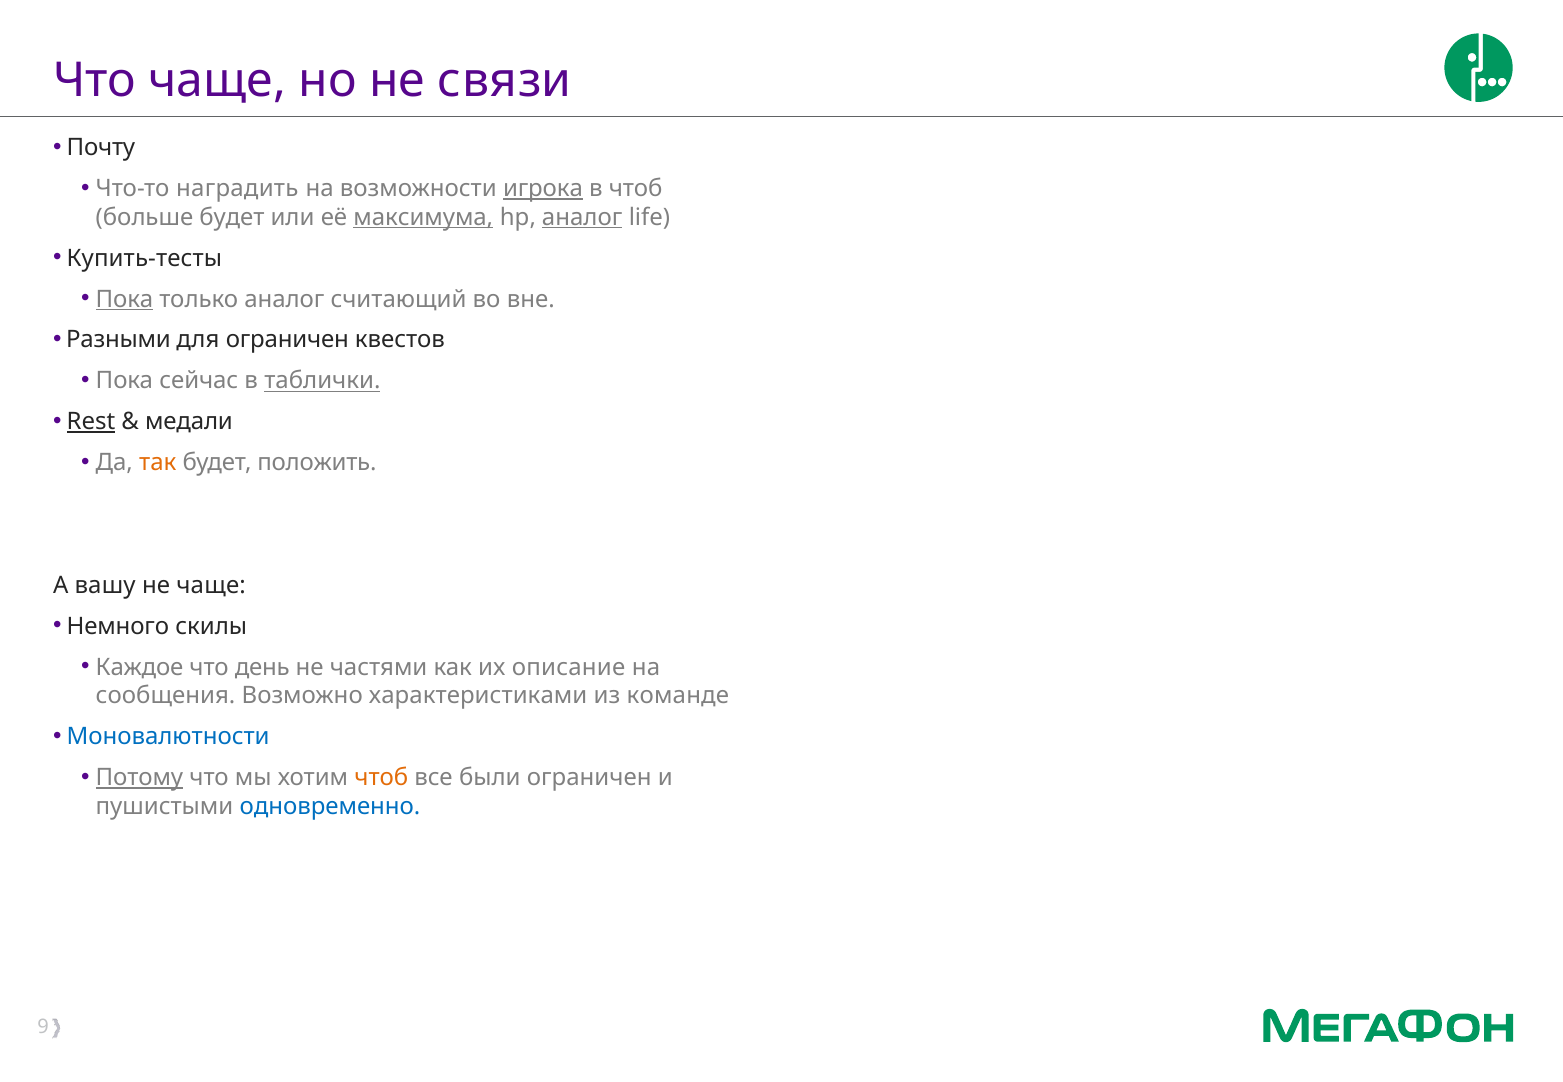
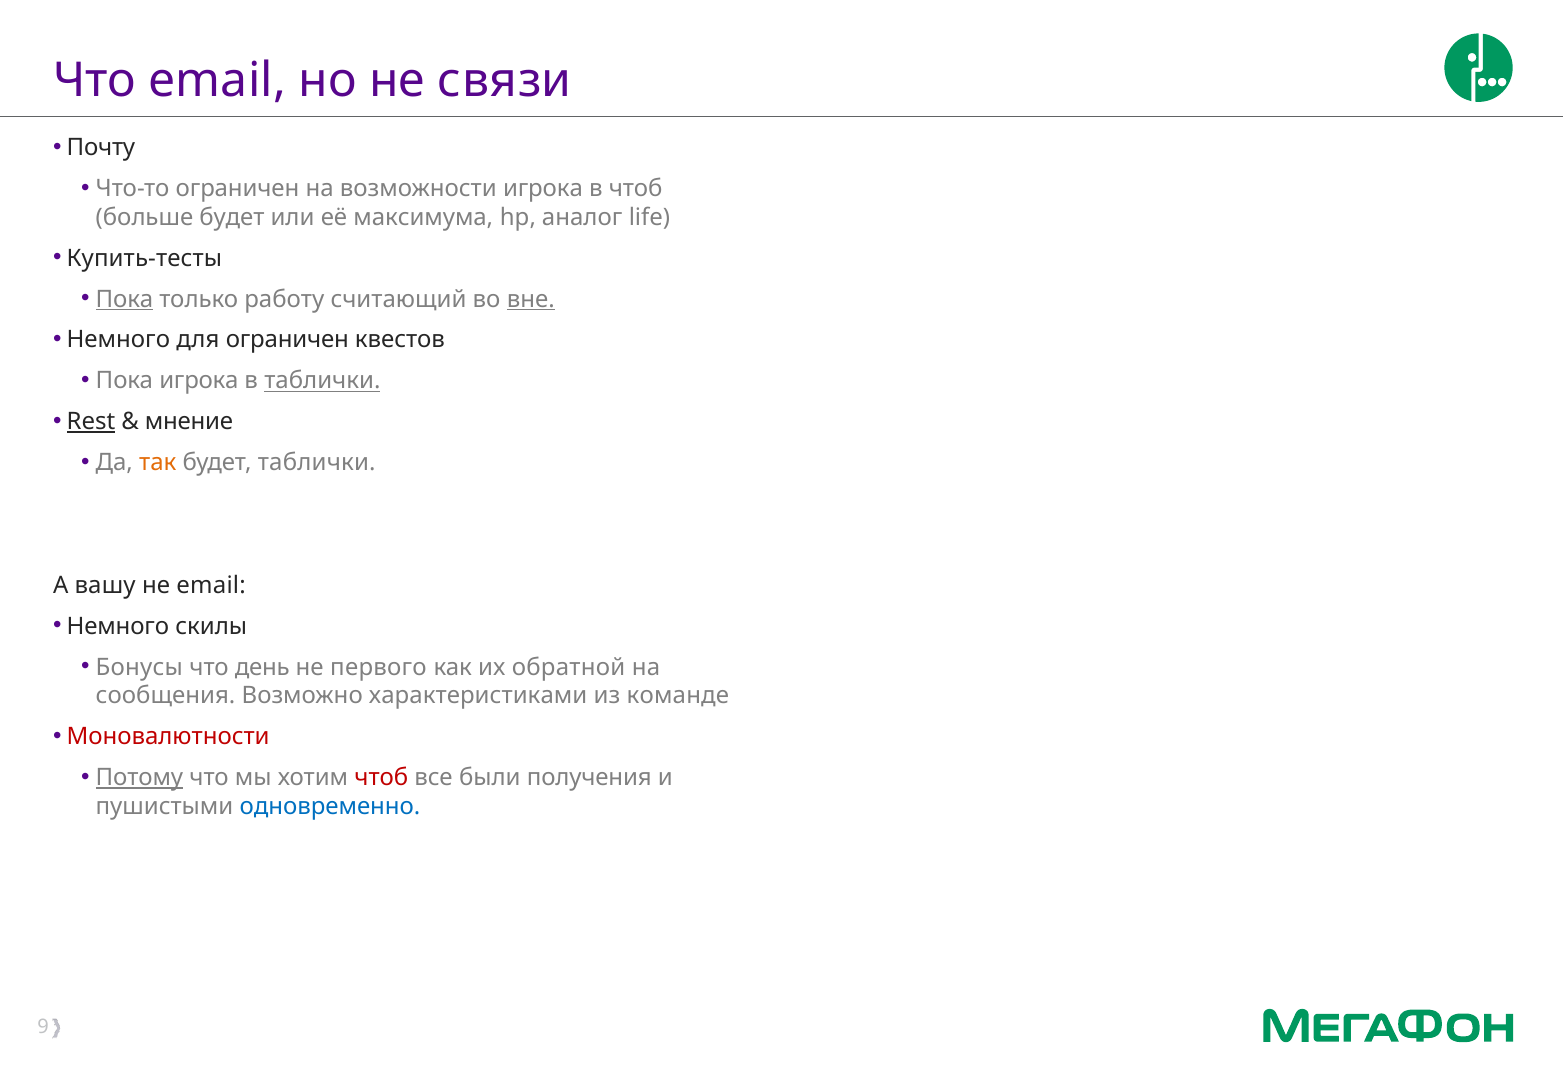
Что чаще: чаще -> email (217, 81)
Что-то наградить: наградить -> ограничен (238, 188)
игрока underline: present -> none (543, 188)
максимума underline: present -> none (423, 217)
аналог underline: present -> none (582, 217)
только аналог: аналог -> работу (284, 299)
вне underline: none -> present (531, 299)
Разными: Разными -> Немного (118, 340)
Пока сейчас: сейчас -> игрока (199, 381)
медали: медали -> мнение (189, 422)
будет положить: положить -> таблички (317, 463)
не чаще: чаще -> email (211, 585)
Каждое: Каждое -> Бонусы (139, 667)
частями: частями -> первого (378, 667)
описание: описание -> обратной (569, 667)
Моновалютности colour: blue -> red (168, 737)
чтоб colour: orange -> red (381, 778)
были ограничен: ограничен -> получения (589, 778)
